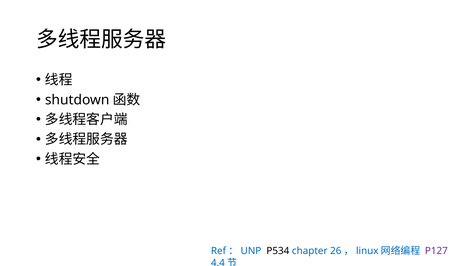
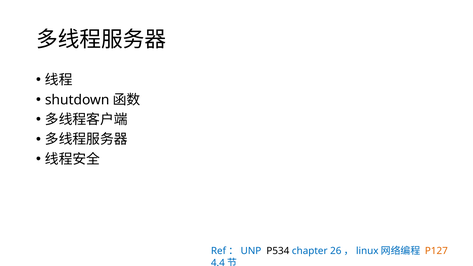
P127 colour: purple -> orange (436, 251)
